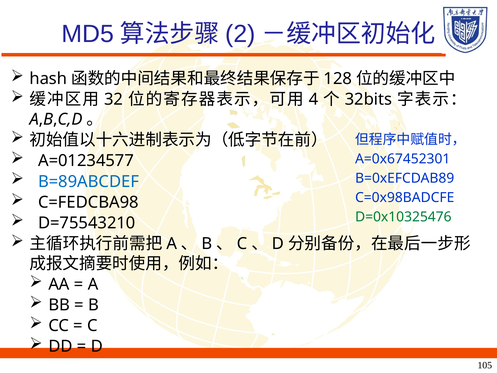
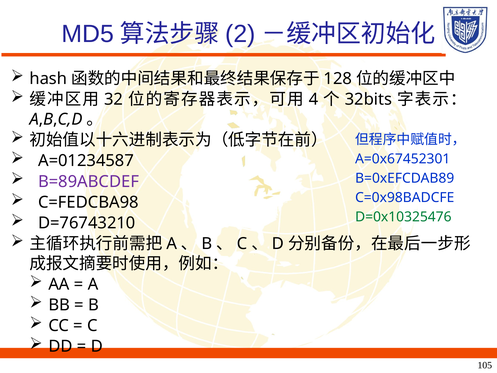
A=01234577: A=01234577 -> A=01234587 (86, 161)
B=89ABCDEF colour: blue -> purple (89, 181)
D=75543210: D=75543210 -> D=76743210 (87, 223)
